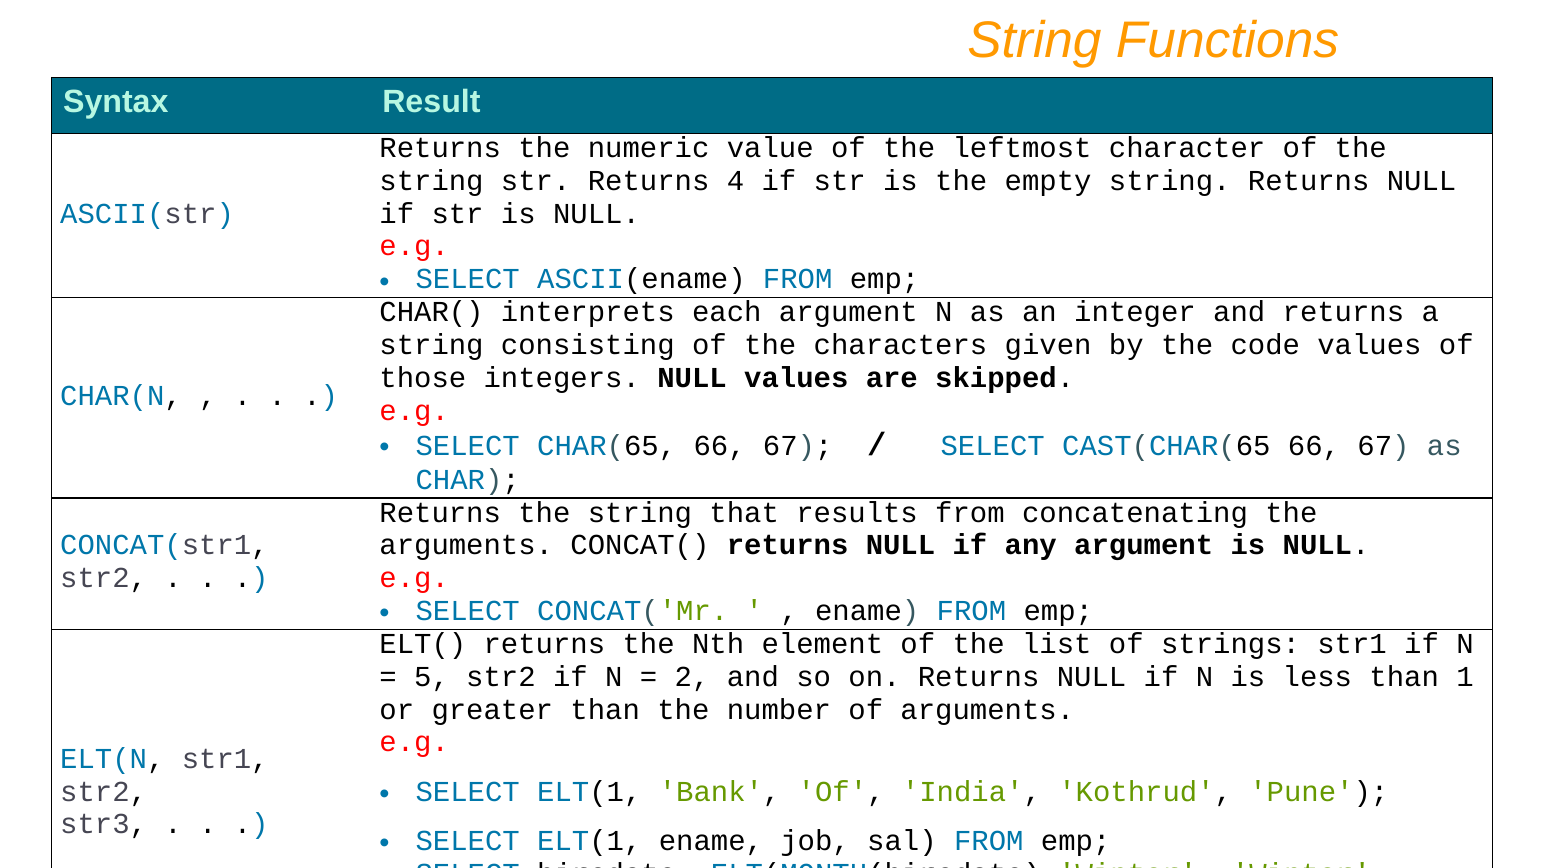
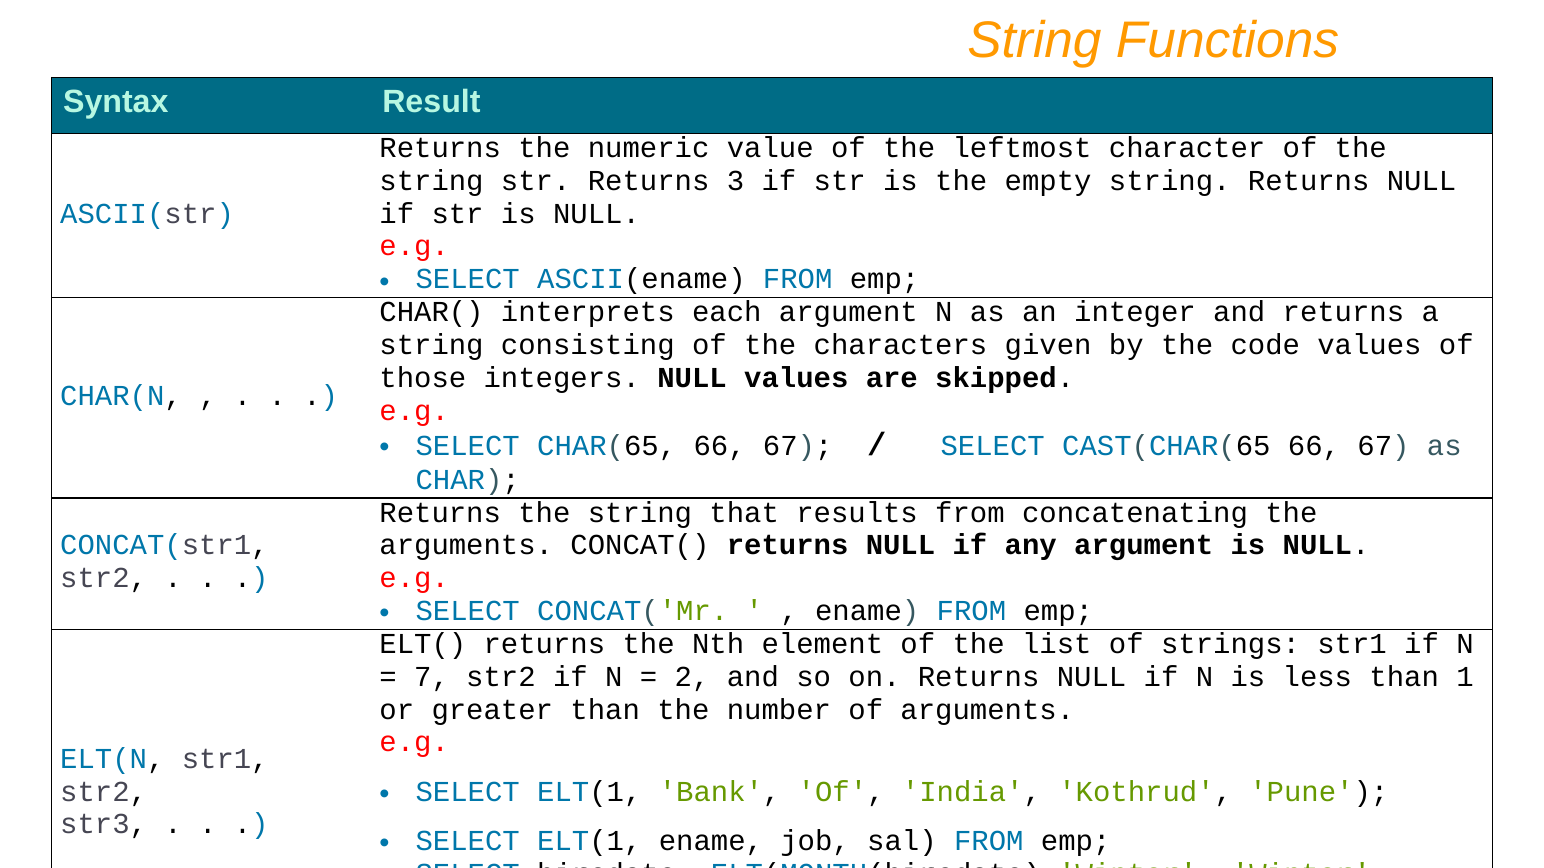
4: 4 -> 3 (735, 181)
5: 5 -> 7 (432, 677)
